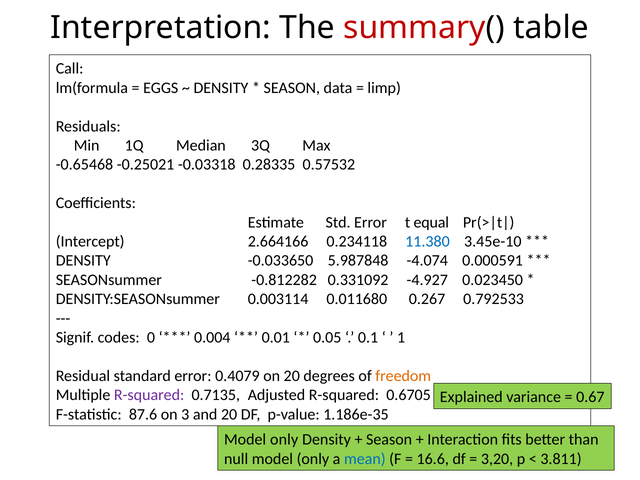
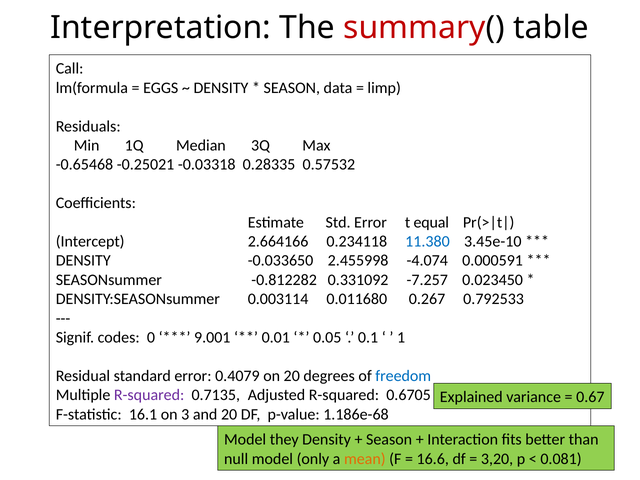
5.987848: 5.987848 -> 2.455998 (358, 261)
-4.927: -4.927 -> -7.257 (427, 280)
0.004: 0.004 -> 9.001 (212, 337)
freedom colour: orange -> blue (403, 376)
87.6: 87.6 -> 16.1 (143, 414)
1.186e-35: 1.186e-35 -> 1.186e-68 (356, 414)
only: only -> they (284, 440)
mean colour: blue -> orange (365, 459)
3.811: 3.811 -> 0.081 (561, 459)
